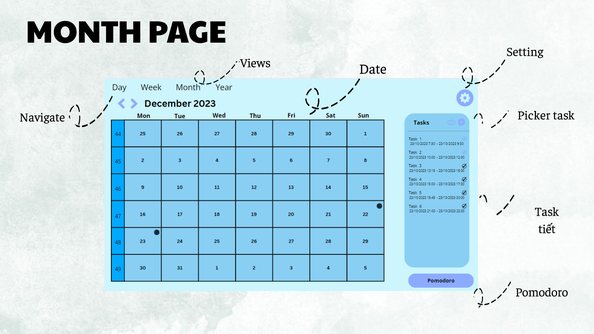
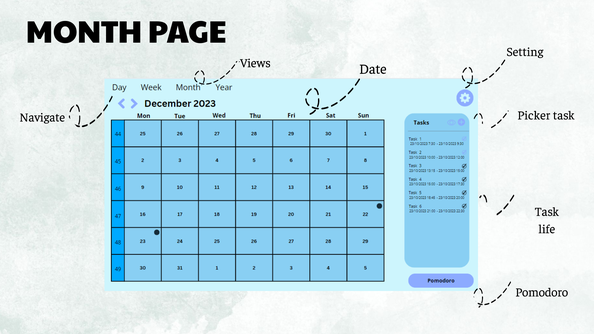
tiết: tiết -> life (547, 229)
